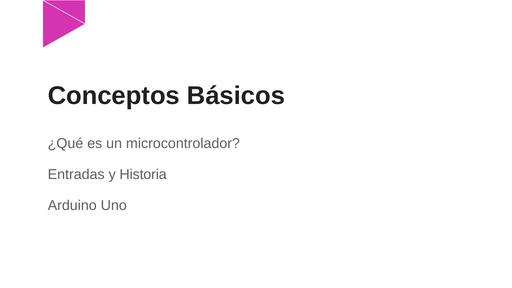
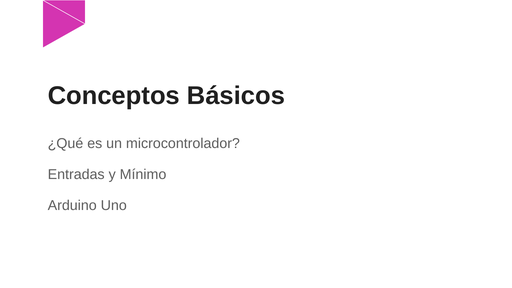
Historia: Historia -> Mínimo (143, 174)
